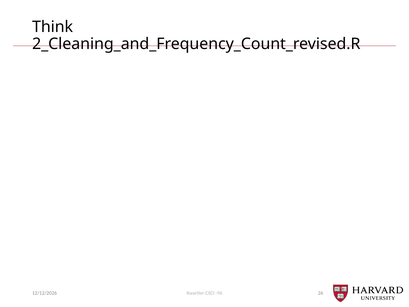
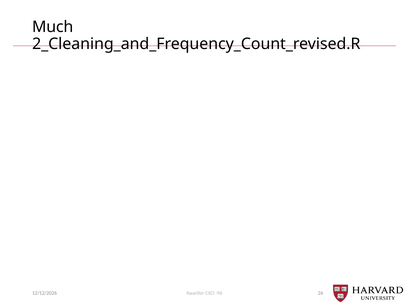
Think: Think -> Much (53, 27)
